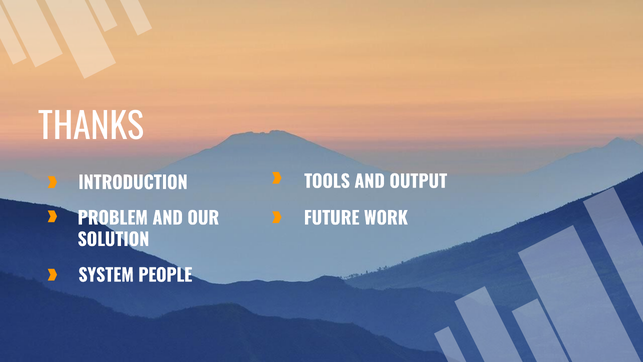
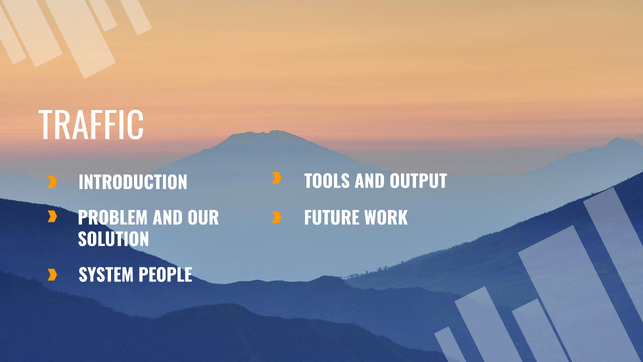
THANKS: THANKS -> TRAFFIC (91, 127)
